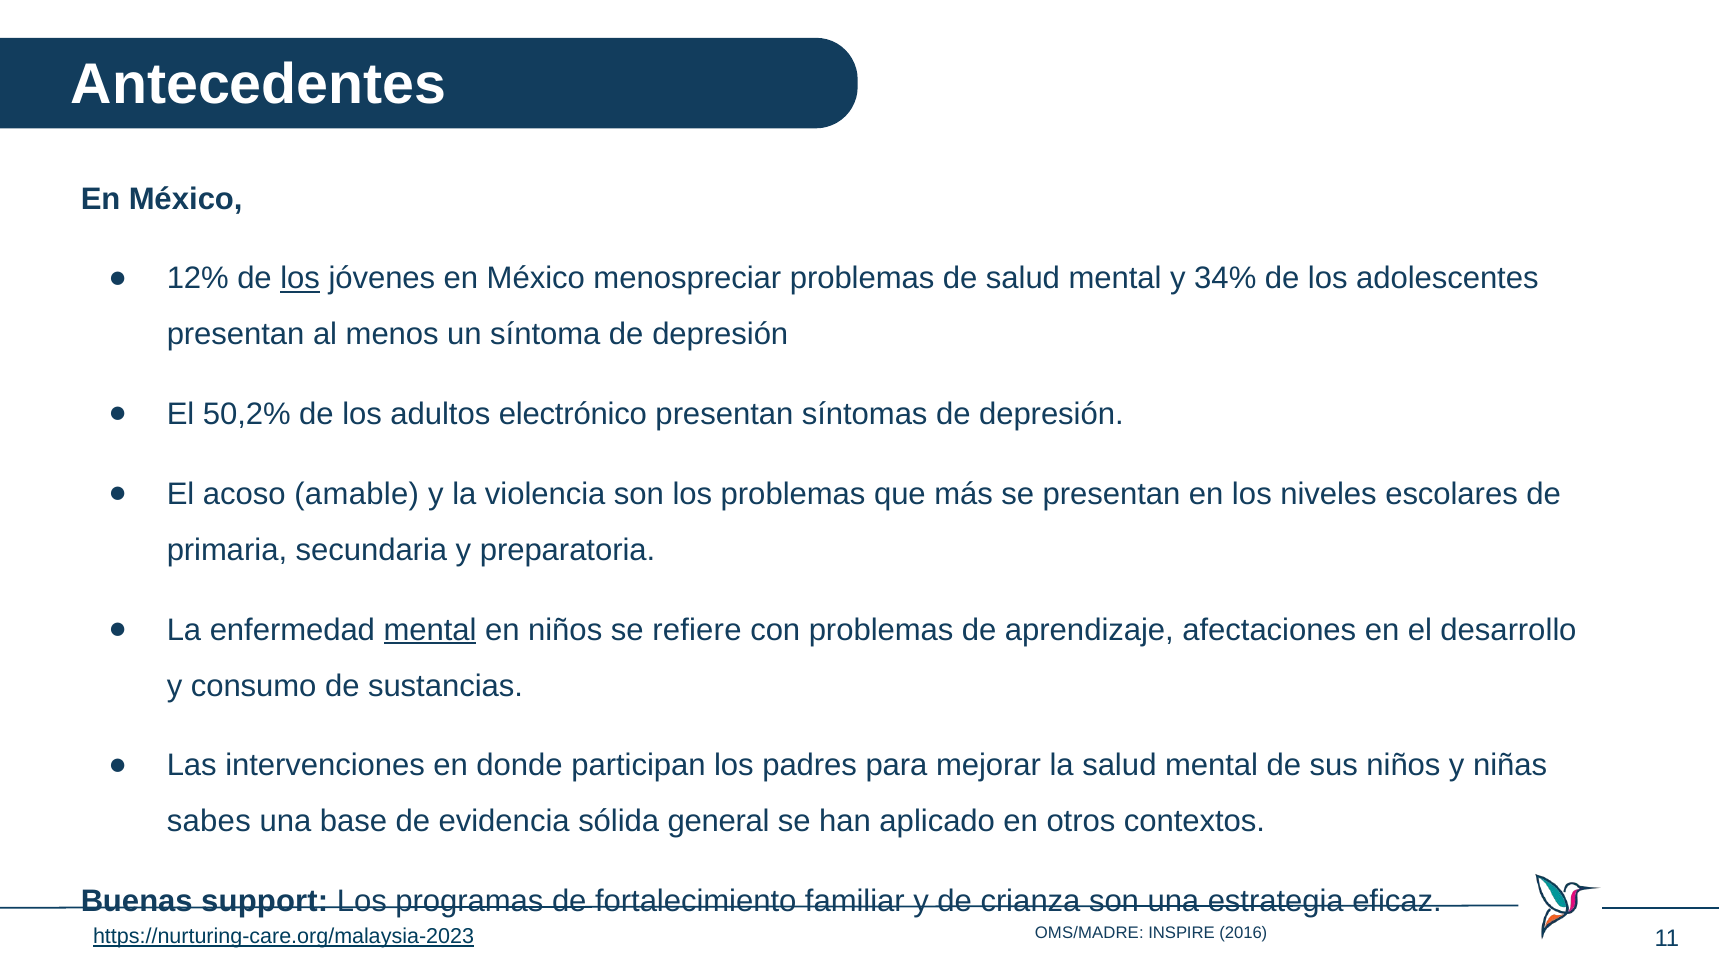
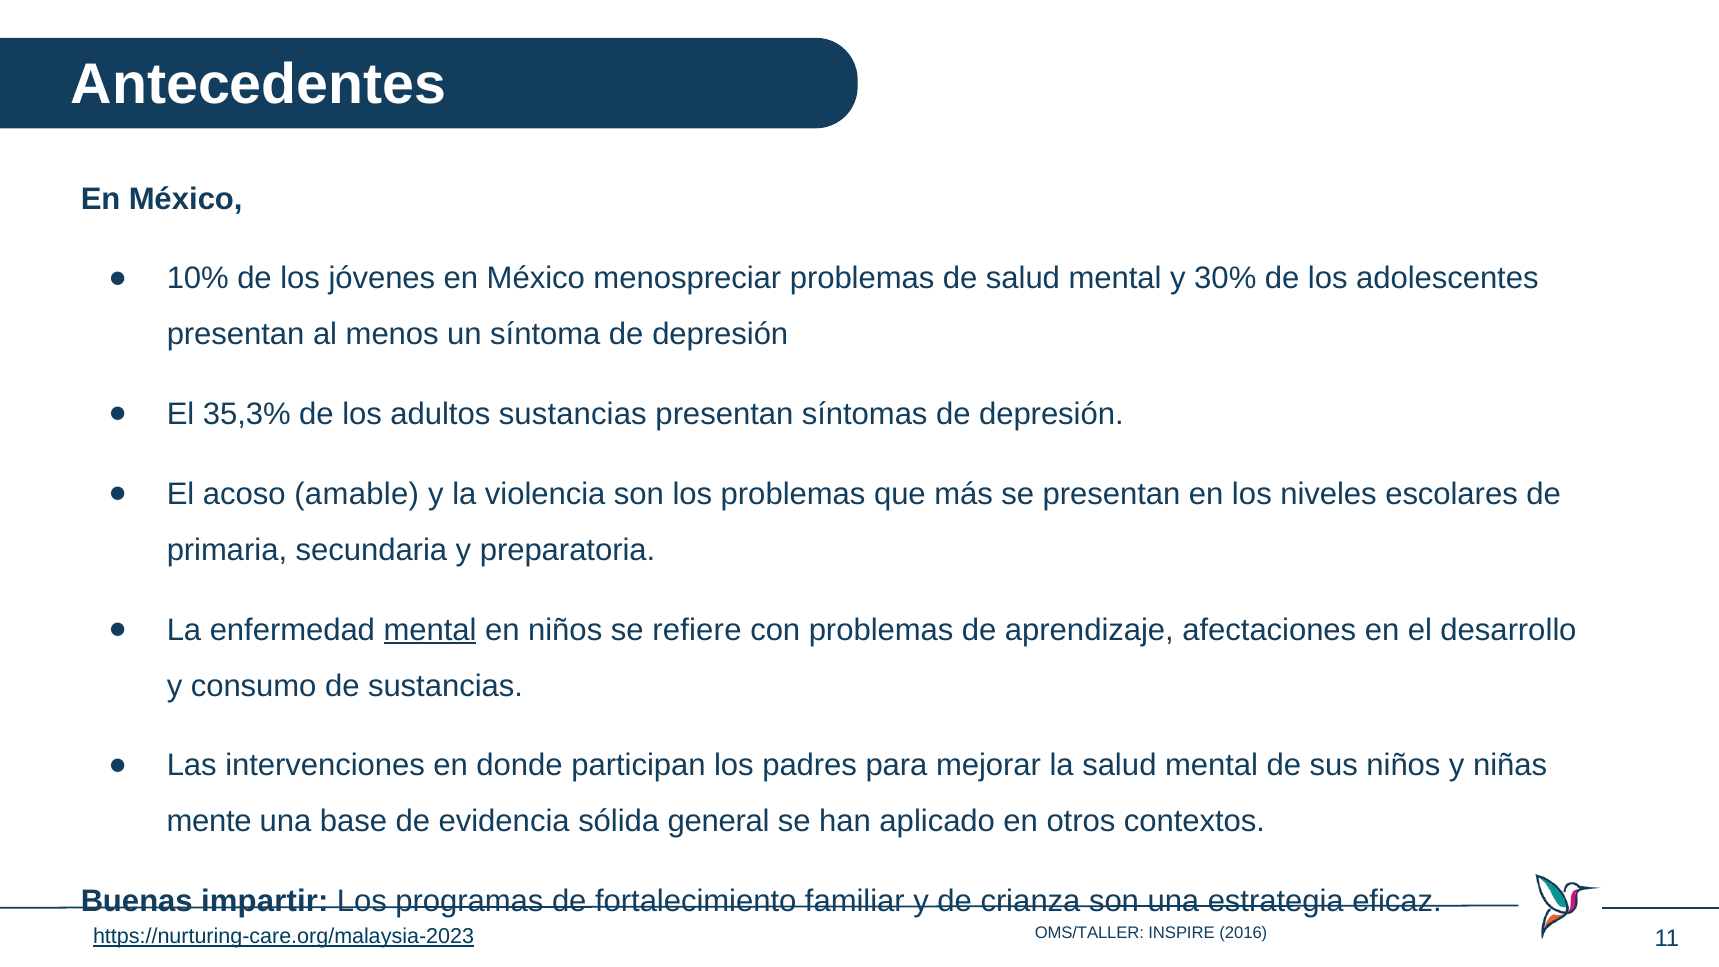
12%: 12% -> 10% (198, 279)
los underline: present -> none (300, 279)
34%: 34% -> 30% (1225, 279)
50,2%: 50,2% -> 35,3% (247, 414)
adultos electrónico: electrónico -> sustancias (573, 414)
sabes: sabes -> mente (209, 822)
support: support -> impartir (265, 901)
OMS/MADRE: OMS/MADRE -> OMS/TALLER (1089, 933)
